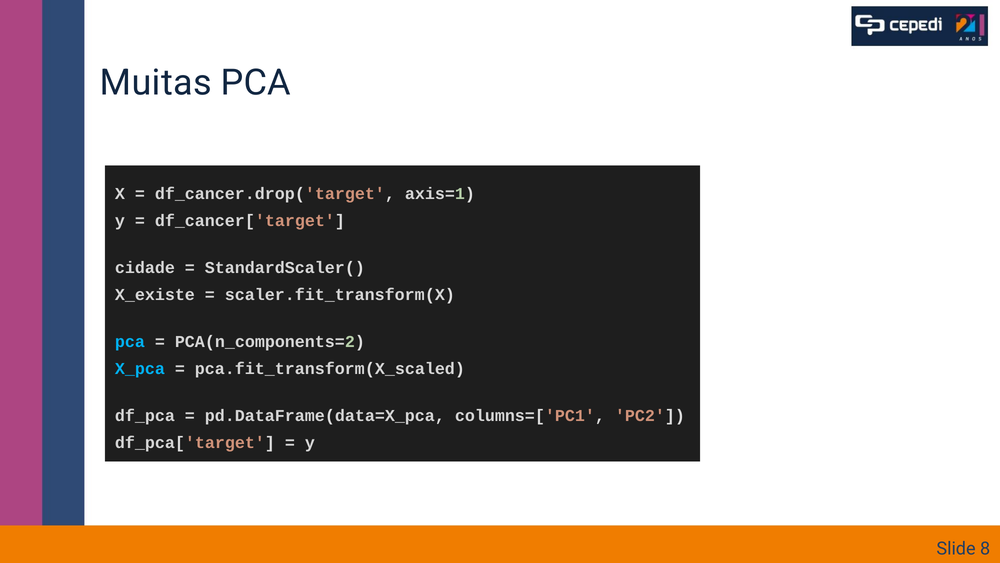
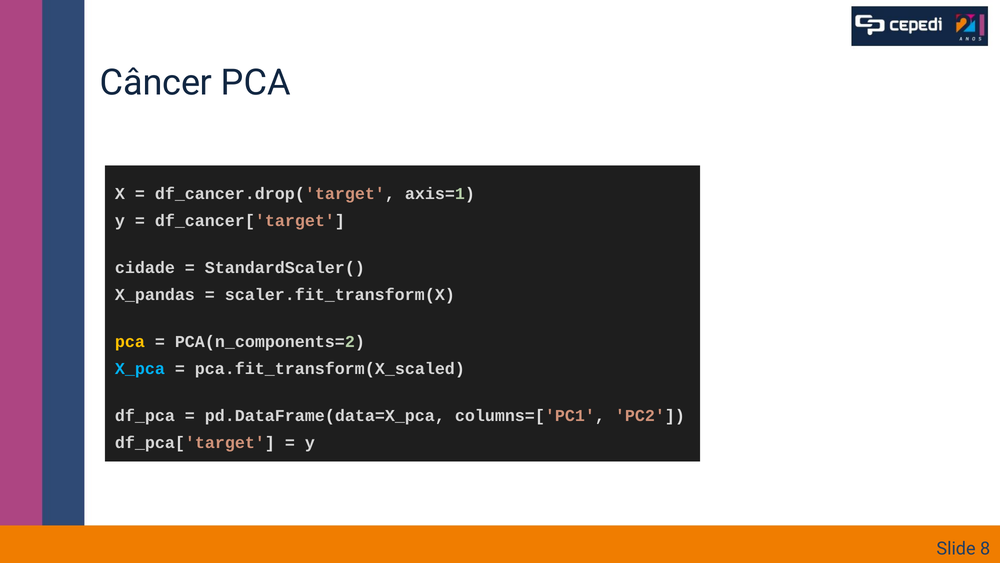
Muitas: Muitas -> Câncer (156, 83)
X_existe: X_existe -> X_pandas (155, 294)
pca colour: light blue -> yellow (130, 341)
